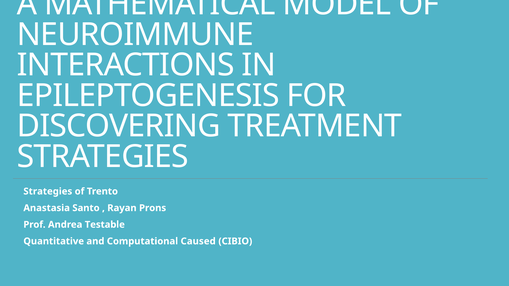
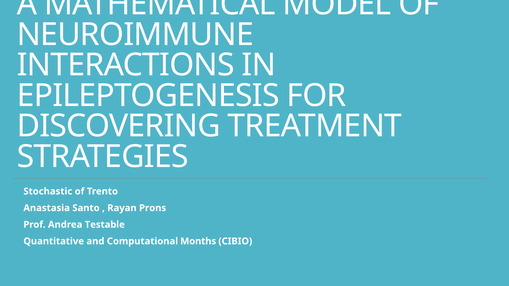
Strategies: Strategies -> Stochastic (48, 192)
Caused: Caused -> Months (198, 241)
